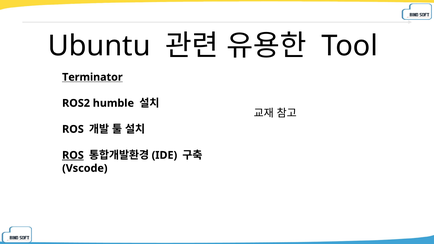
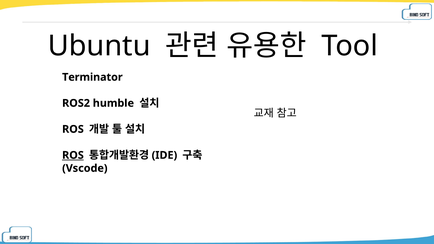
Terminator underline: present -> none (92, 77)
